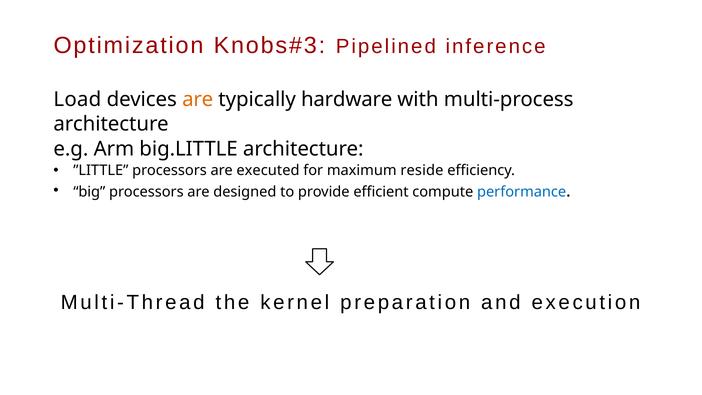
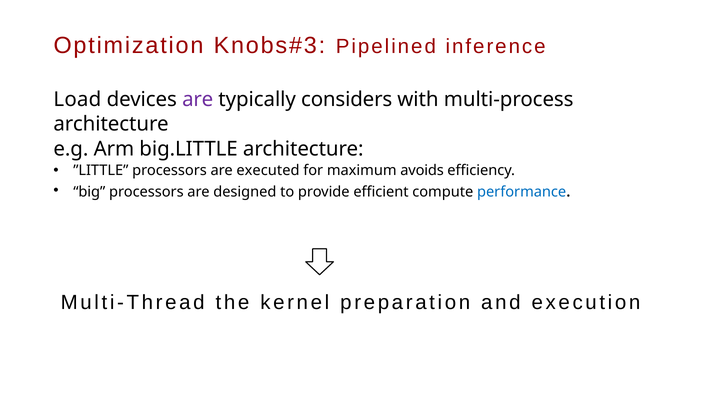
are colour: orange -> purple (198, 99)
hardware: hardware -> considers (347, 99)
reside: reside -> avoids (422, 171)
